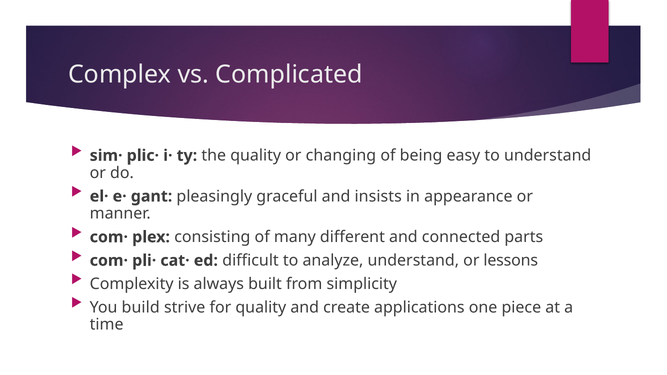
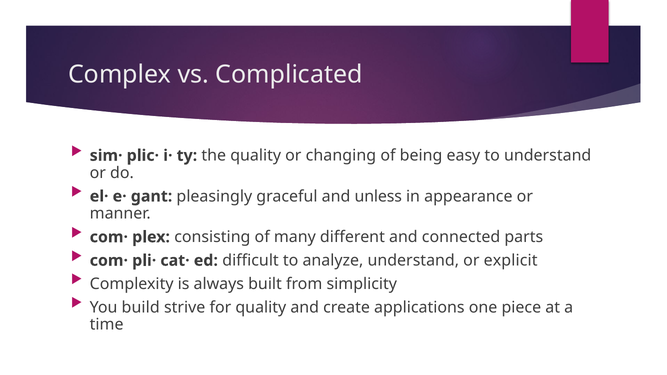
insists: insists -> unless (378, 196)
lessons: lessons -> explicit (511, 261)
